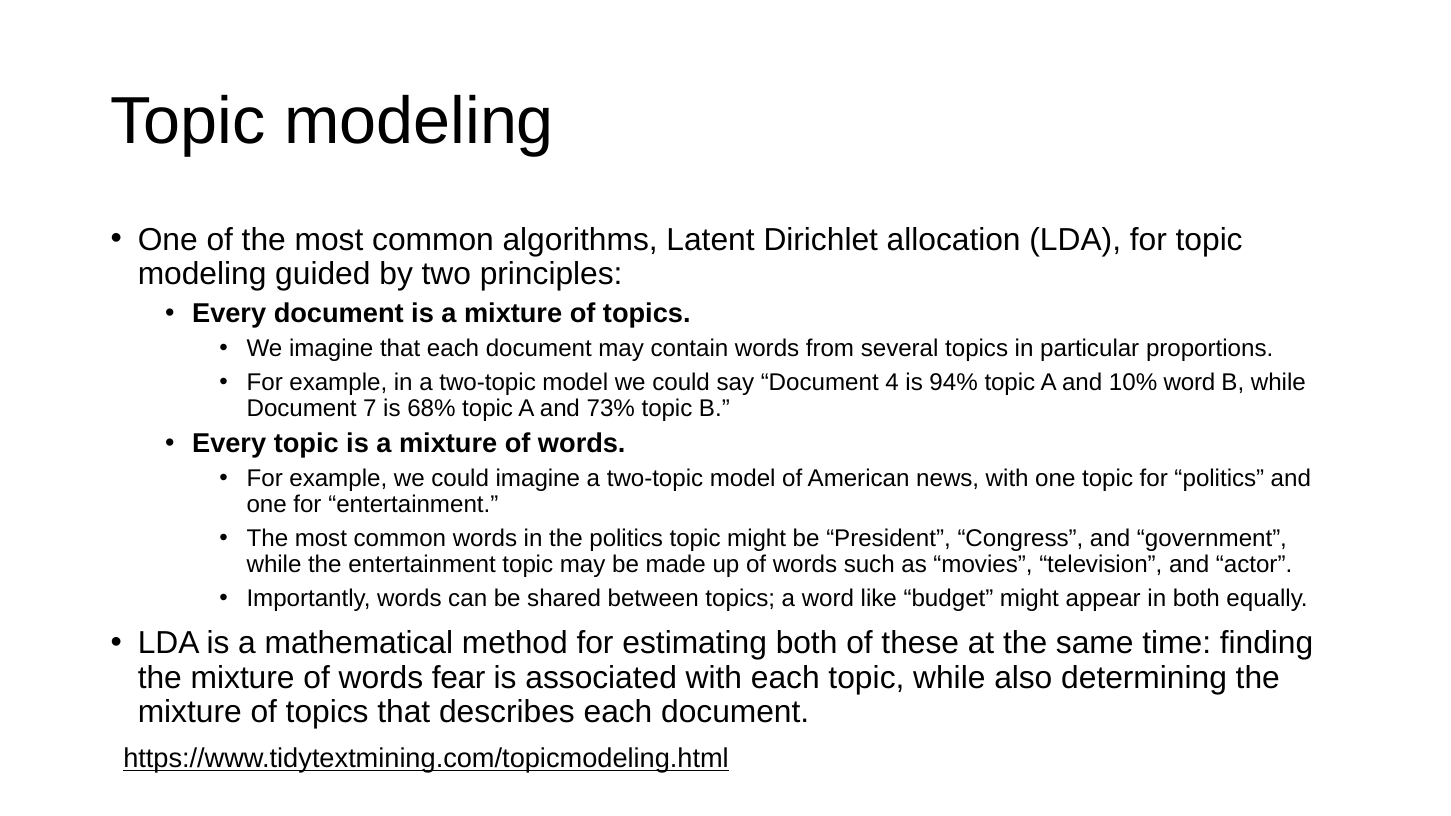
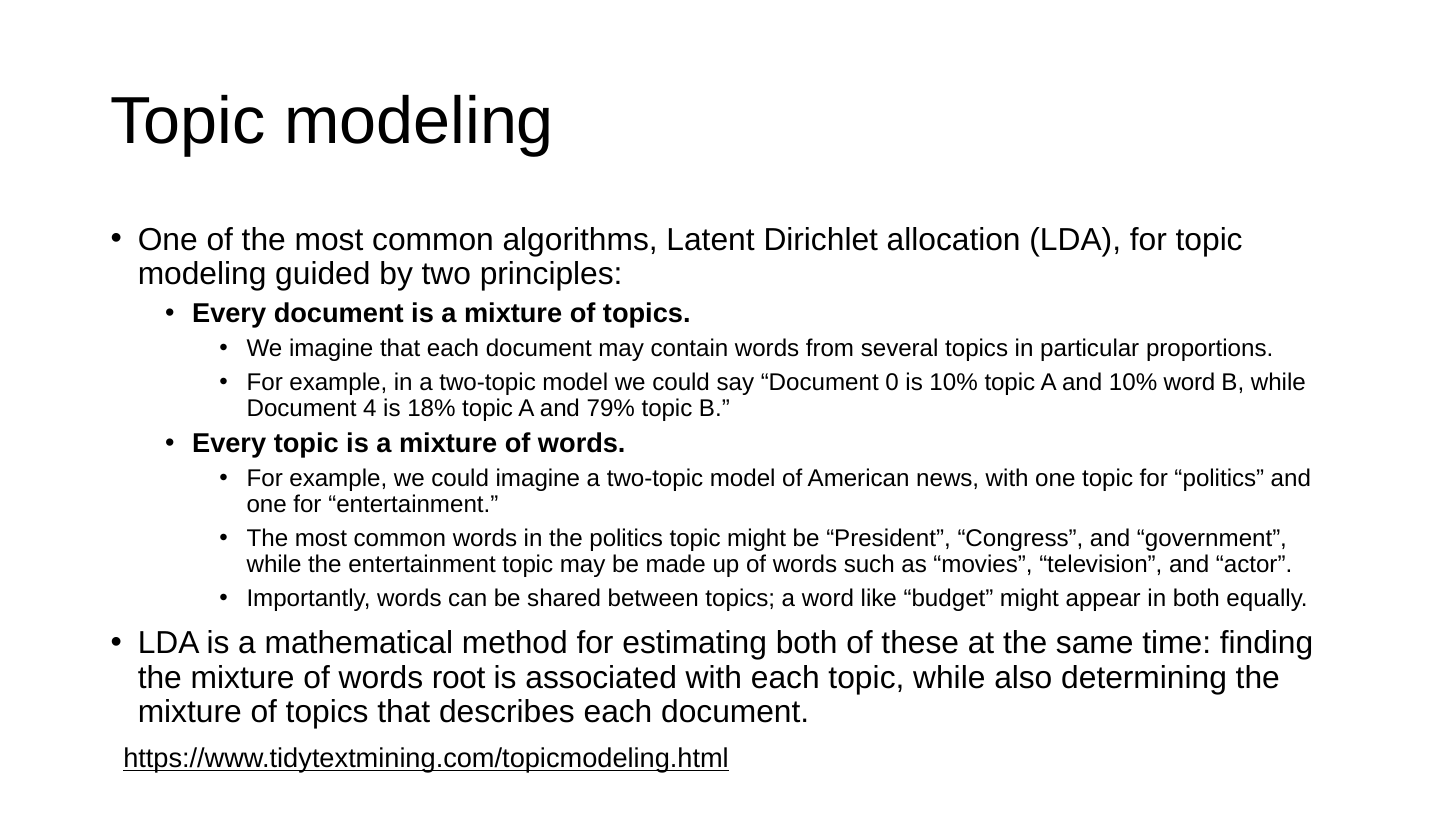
4: 4 -> 0 (892, 382)
is 94%: 94% -> 10% (954, 382)
7: 7 -> 4 (370, 408)
68%: 68% -> 18% (431, 408)
73%: 73% -> 79% (611, 408)
fear: fear -> root (459, 678)
